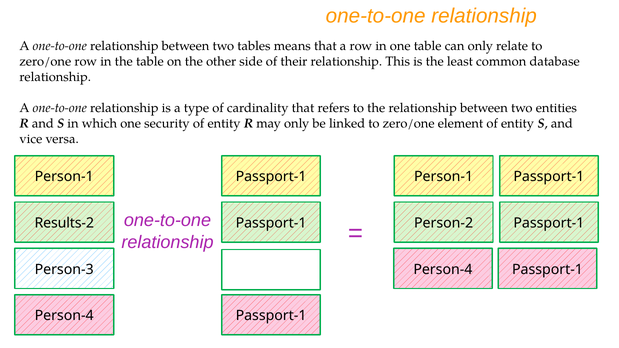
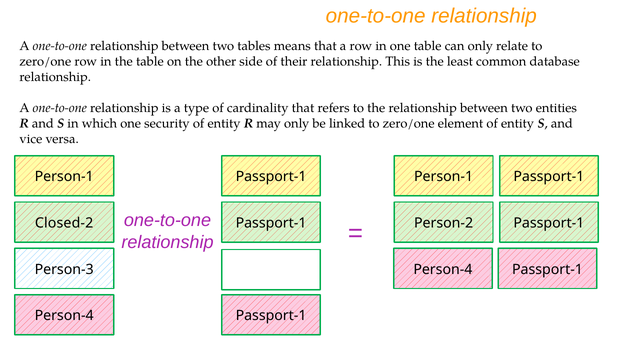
Results-2: Results-2 -> Closed-2 (64, 223)
